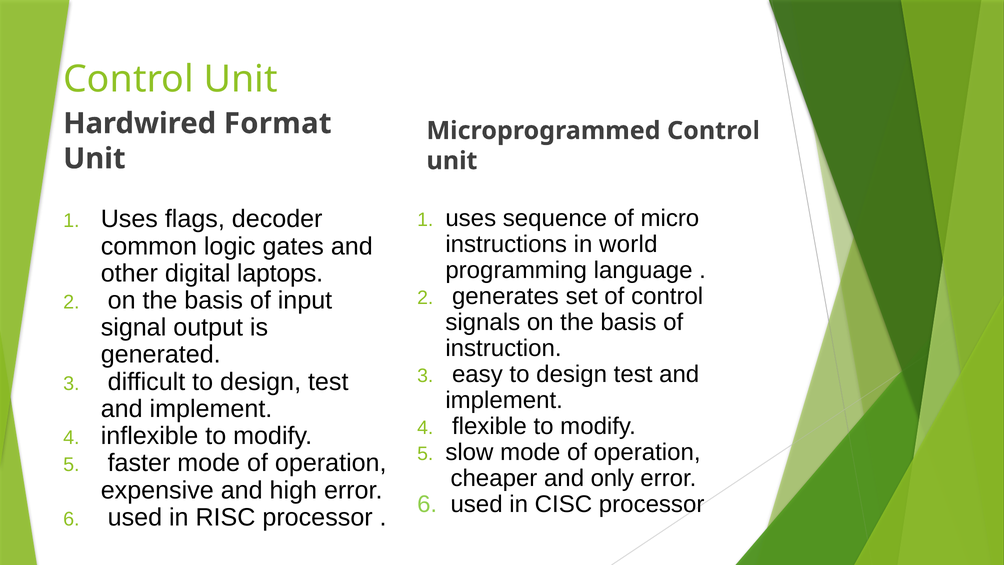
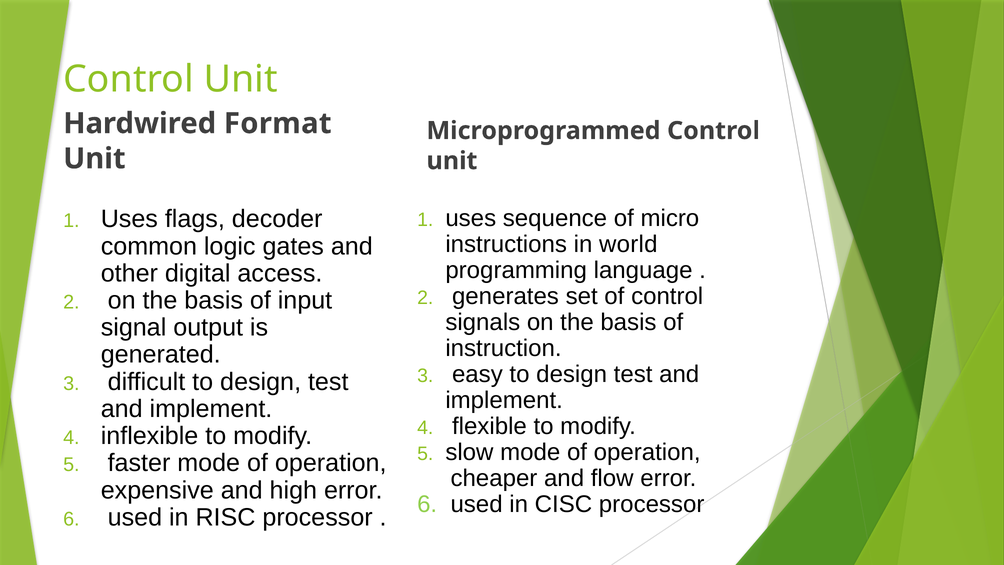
laptops: laptops -> access (280, 273)
only: only -> flow (612, 478)
